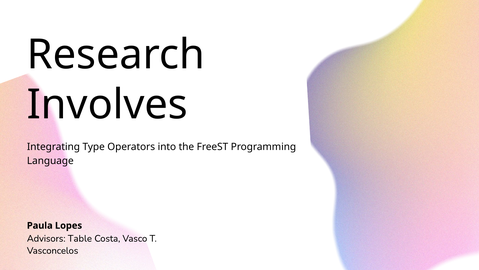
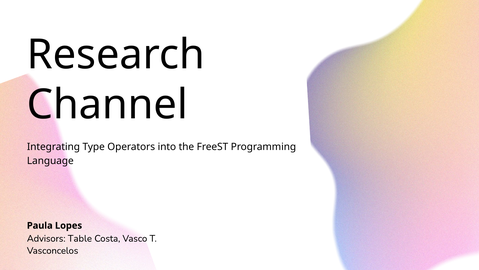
Involves: Involves -> Channel (107, 105)
